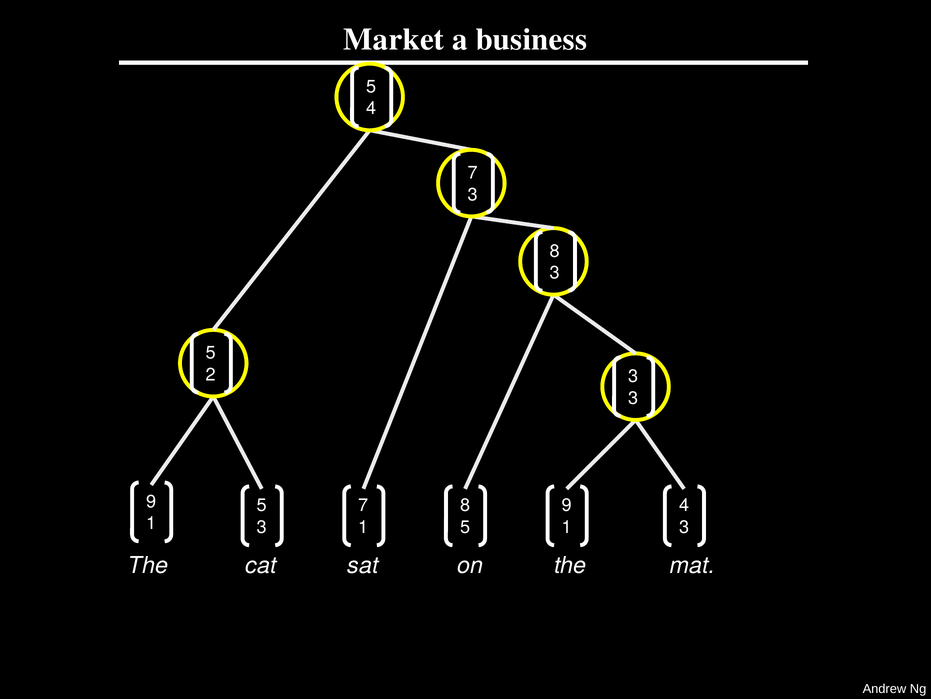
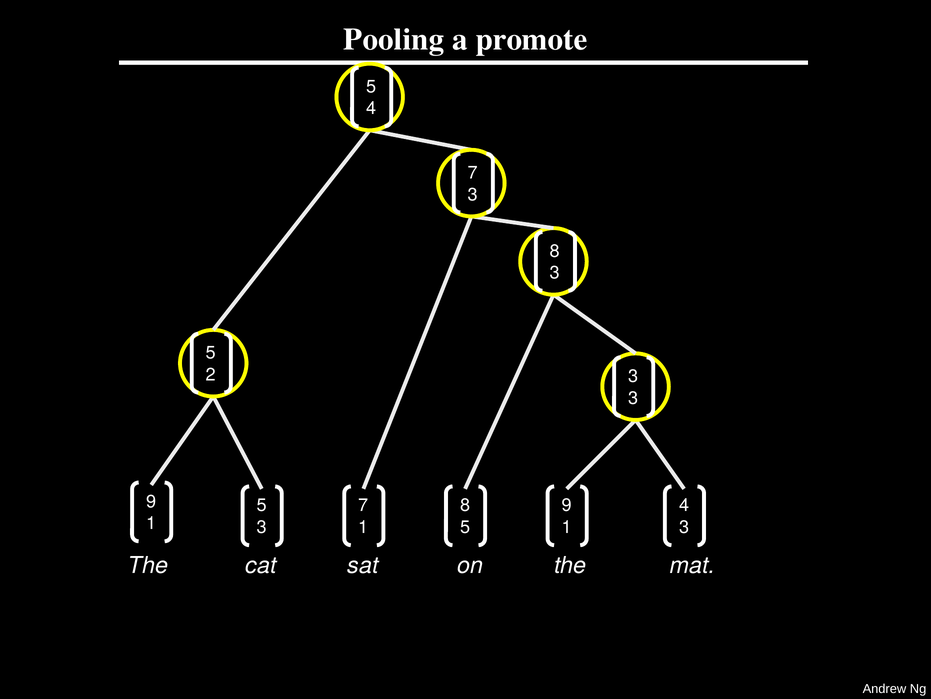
Market: Market -> Pooling (394, 40)
business: business -> promote (531, 40)
